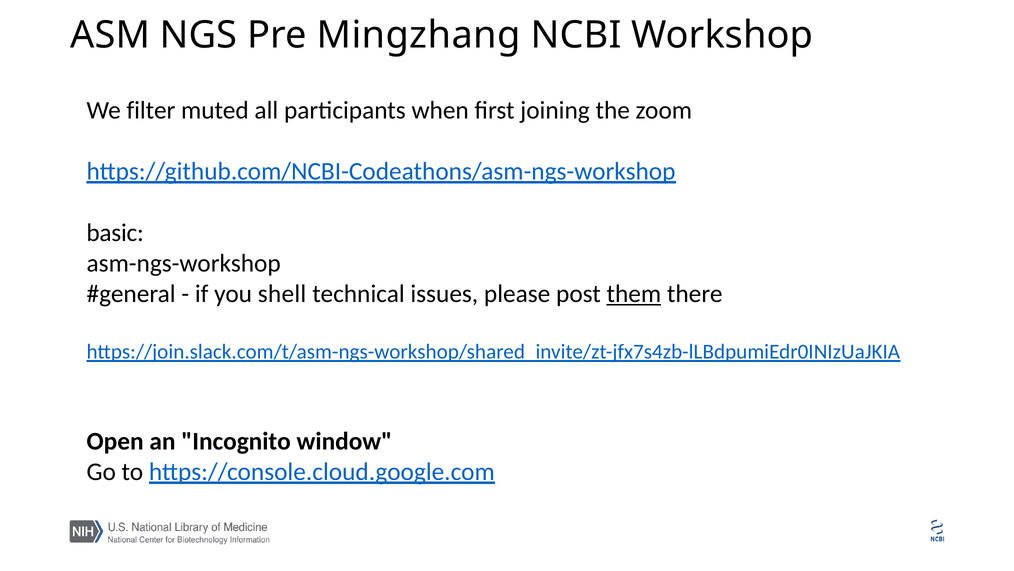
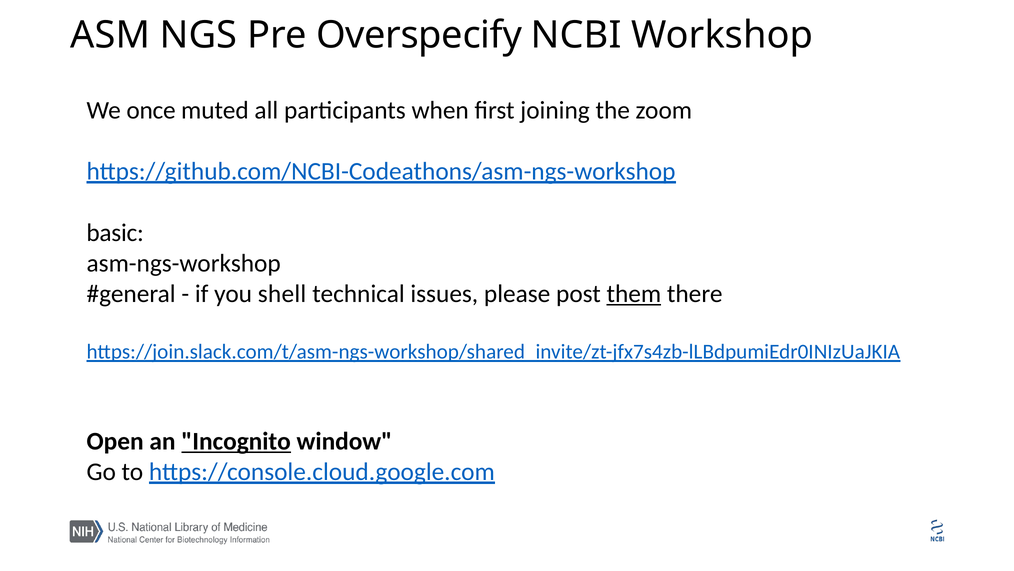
Mingzhang: Mingzhang -> Overspecify (419, 35)
filter: filter -> once (151, 110)
Incognito underline: none -> present (236, 441)
